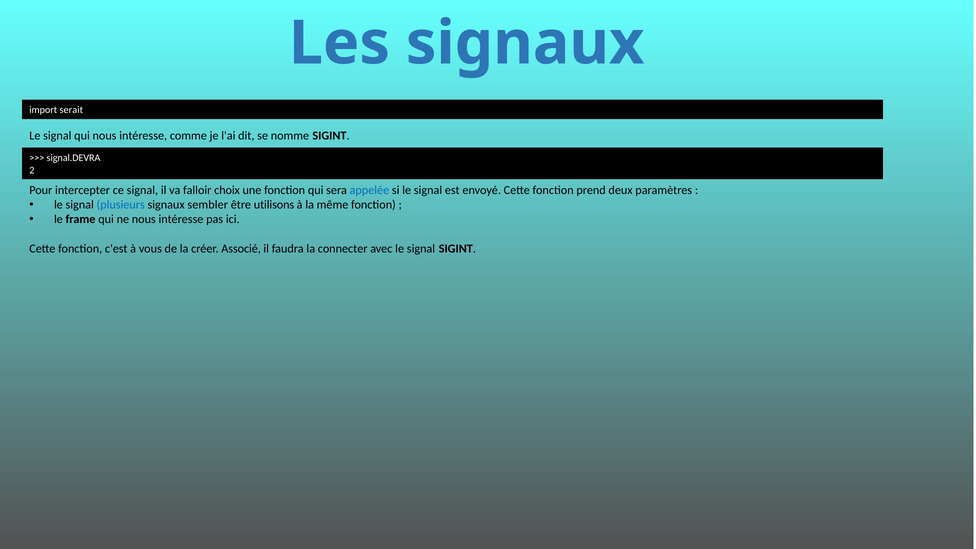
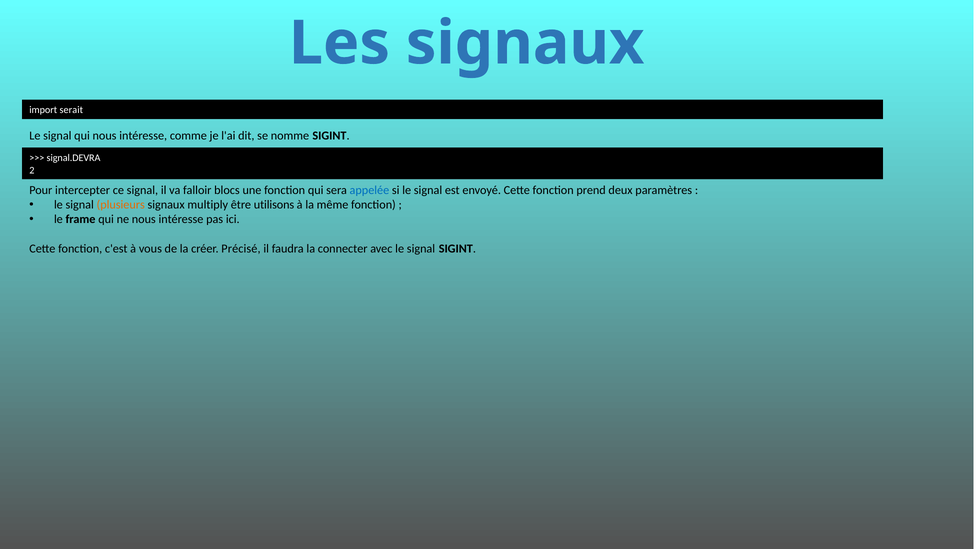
choix: choix -> blocs (227, 190)
plusieurs colour: blue -> orange (121, 205)
sembler: sembler -> multiply (208, 205)
Associé: Associé -> Précisé (241, 249)
